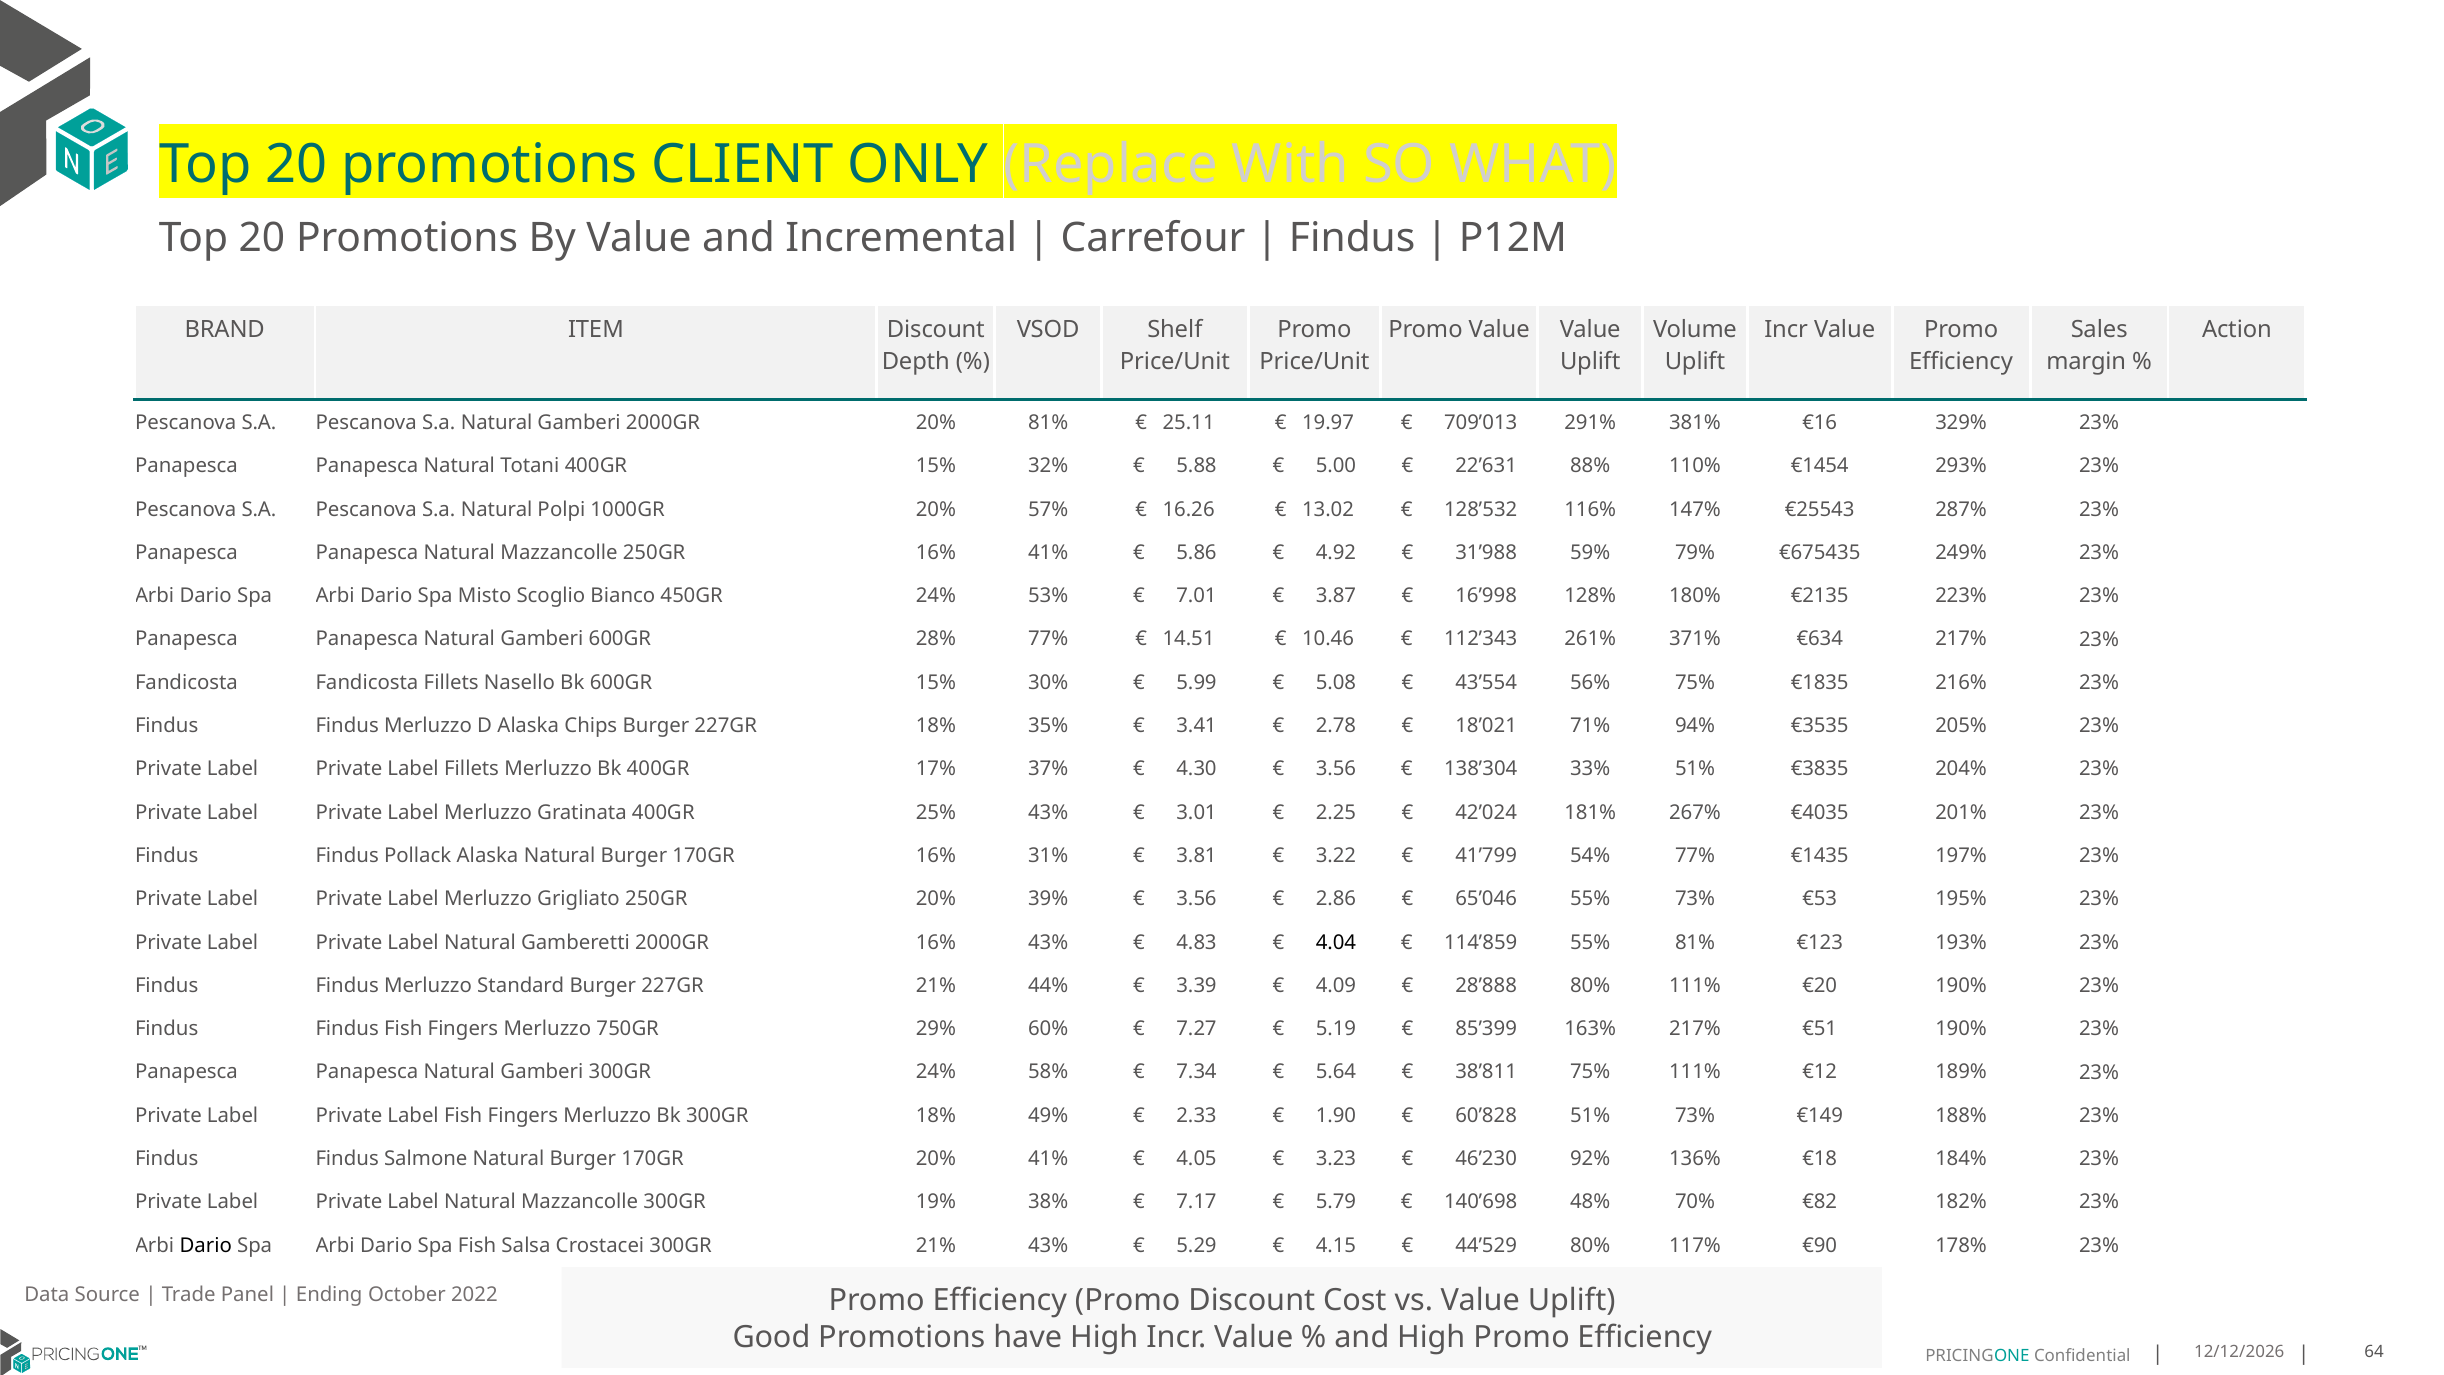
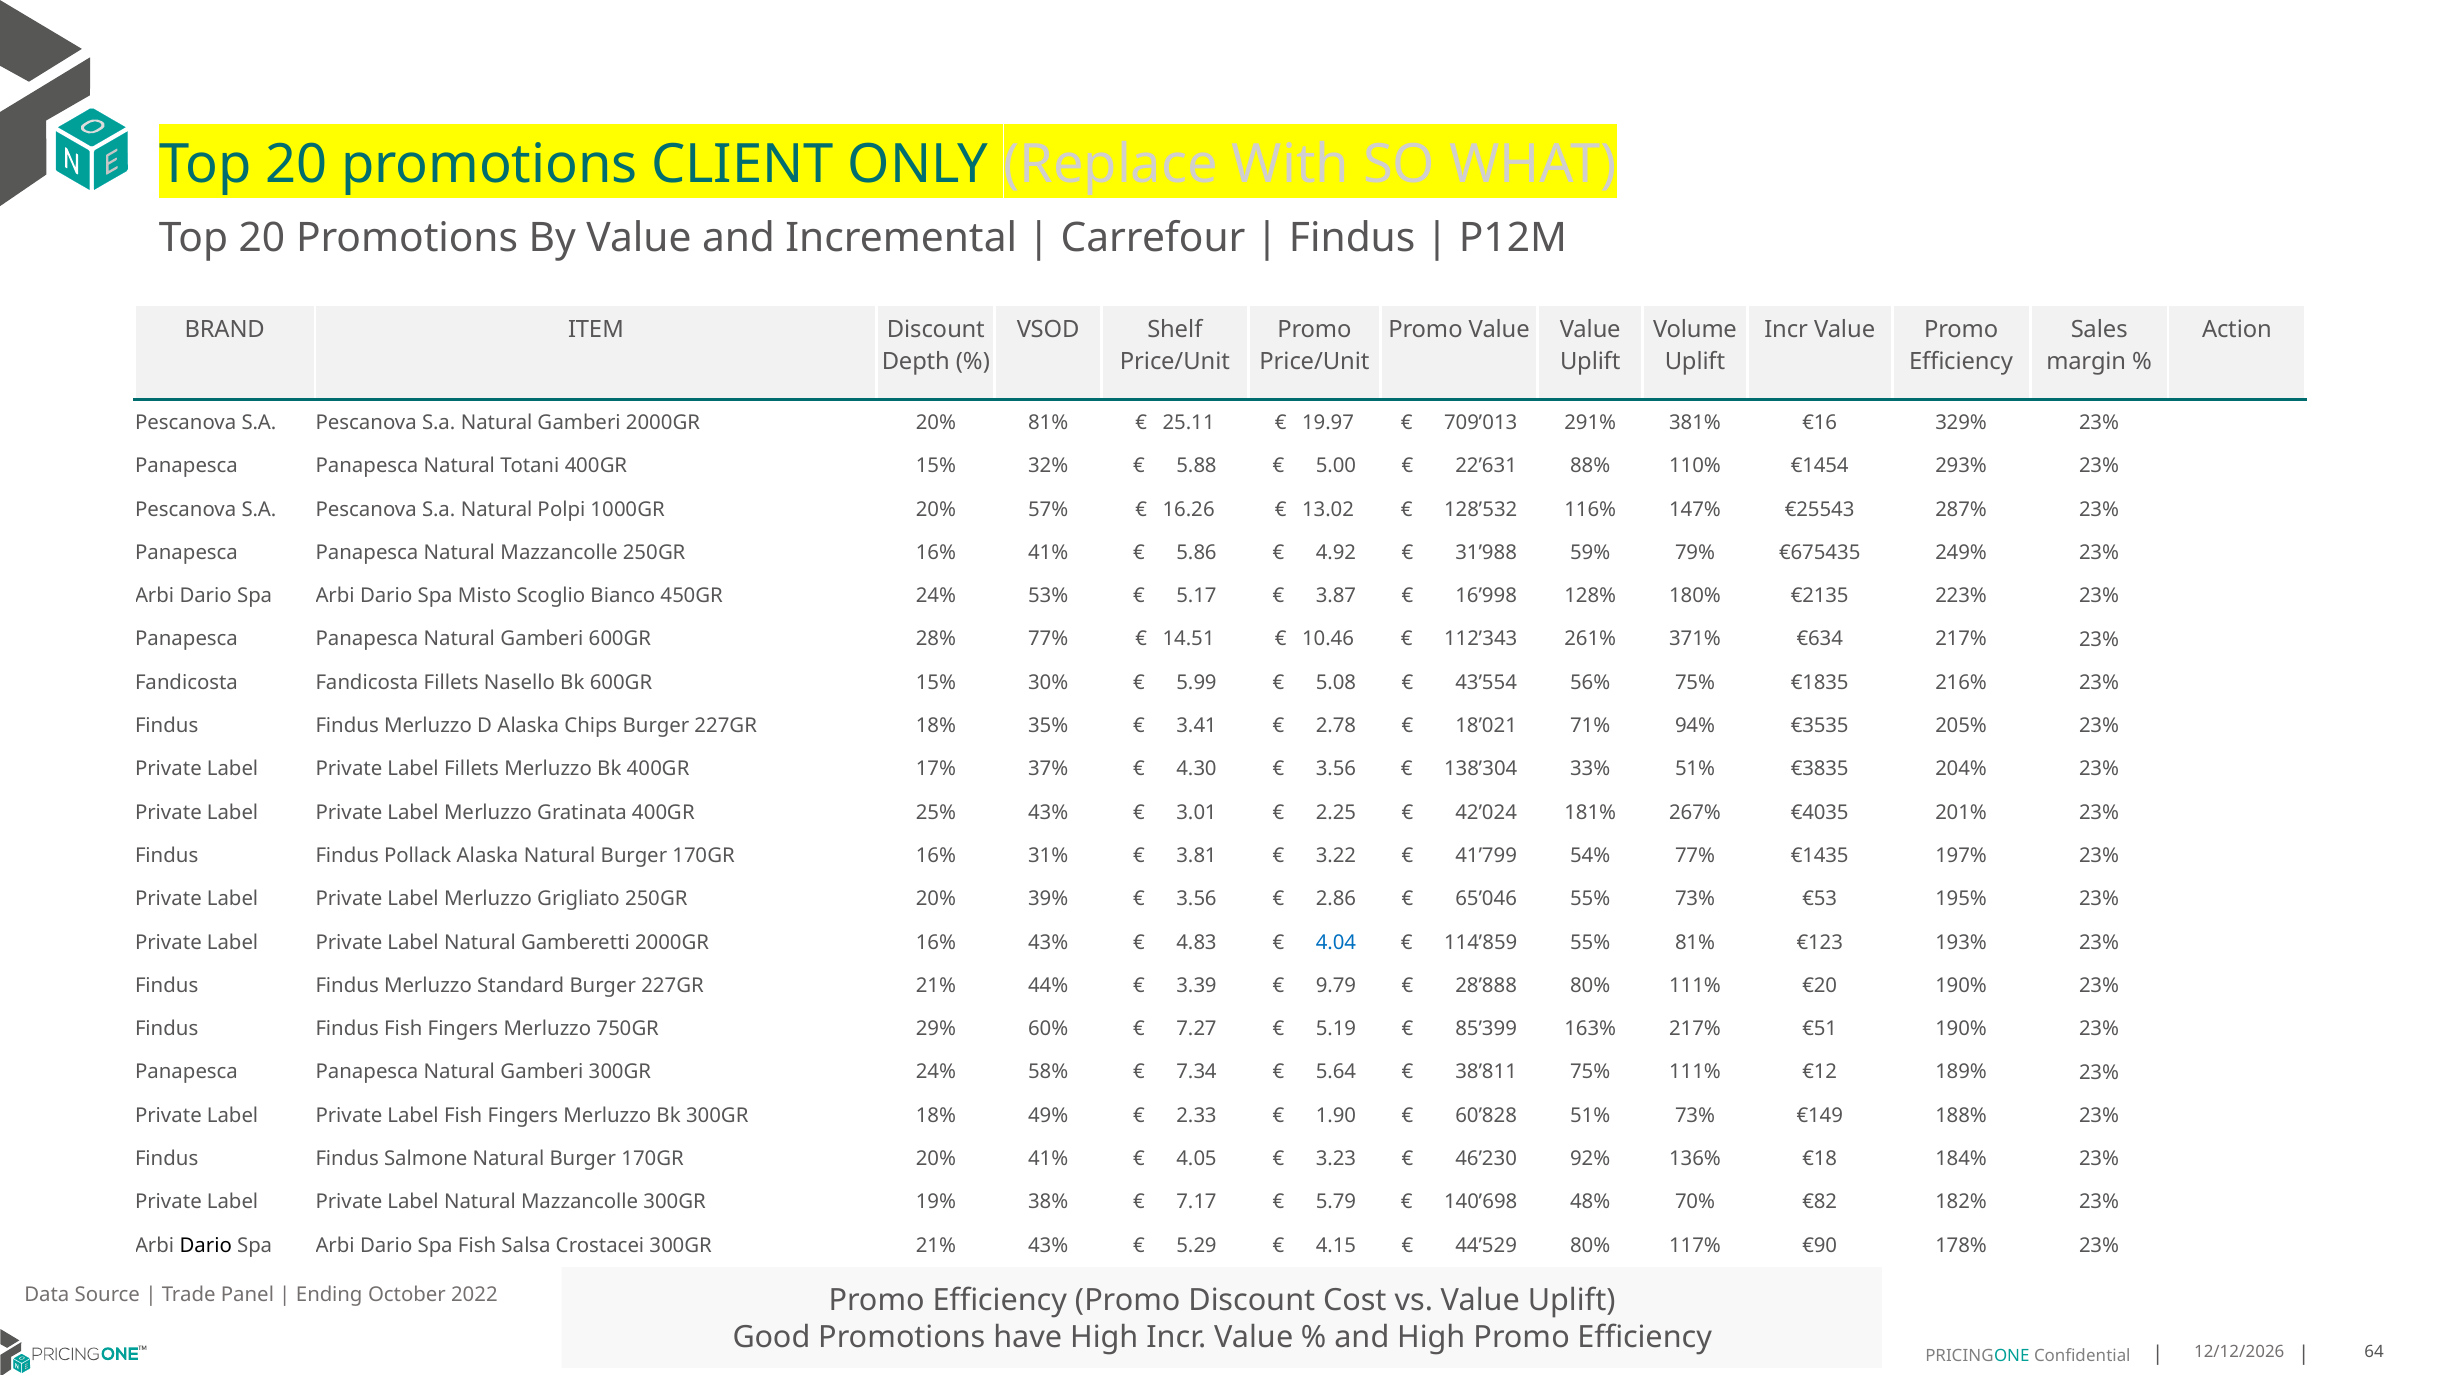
7.01: 7.01 -> 5.17 (1197, 596)
4.04 colour: black -> blue (1336, 942)
4.09: 4.09 -> 9.79 (1336, 985)
